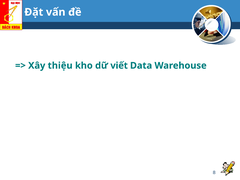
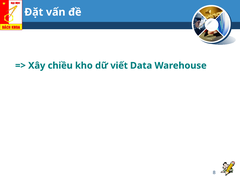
thiệu: thiệu -> chiều (60, 66)
